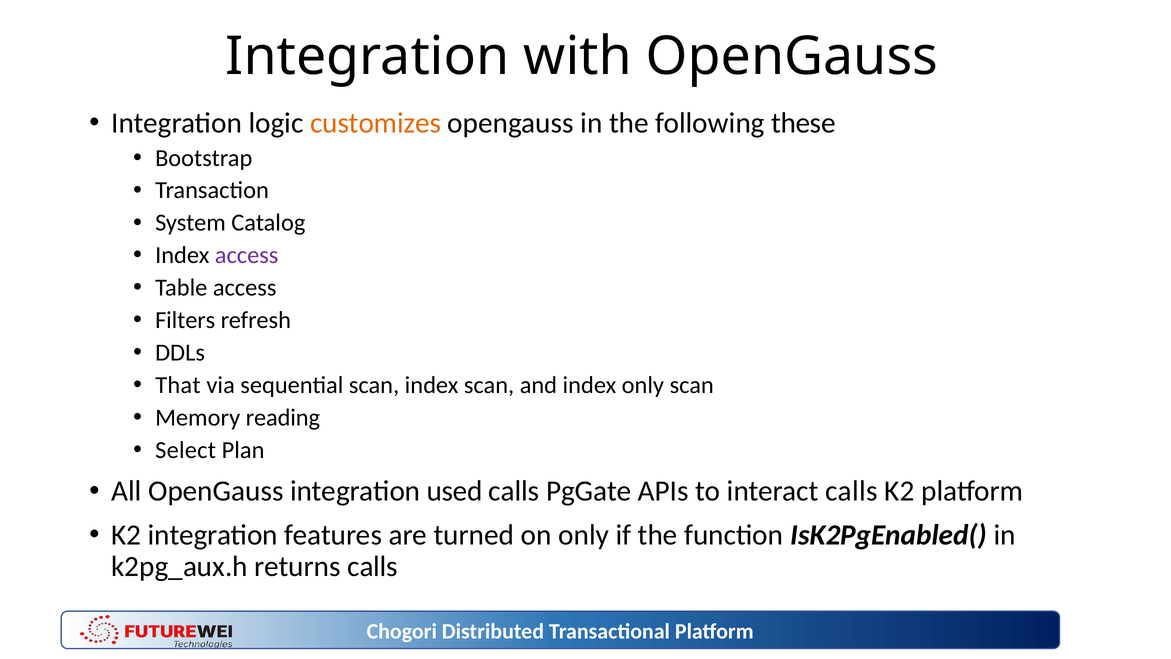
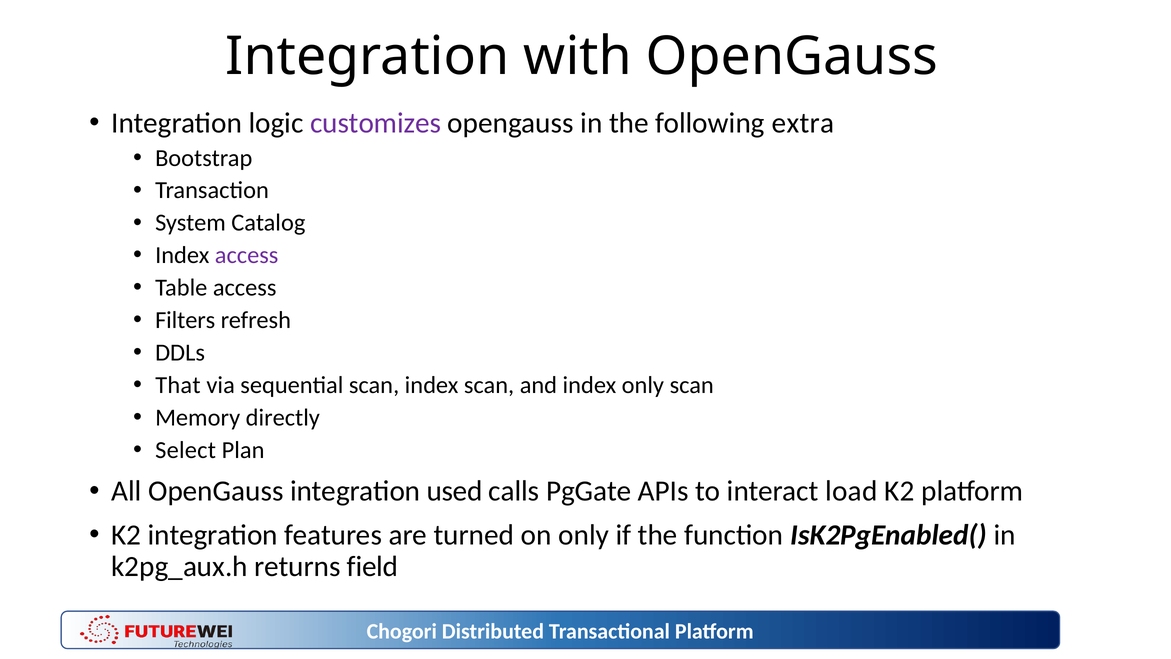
customizes colour: orange -> purple (376, 123)
these: these -> extra (803, 123)
reading: reading -> directly (283, 417)
interact calls: calls -> load (851, 491)
returns calls: calls -> field (373, 566)
